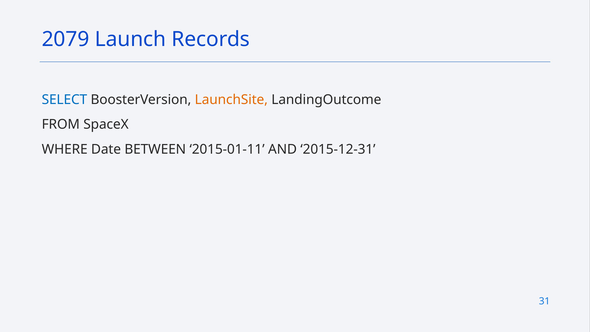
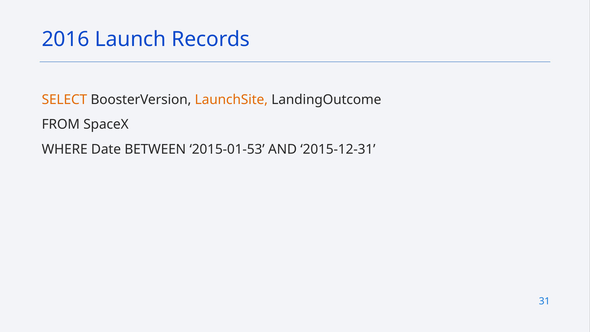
2079: 2079 -> 2016 (66, 39)
SELECT colour: blue -> orange (64, 100)
2015-01-11: 2015-01-11 -> 2015-01-53 (227, 149)
